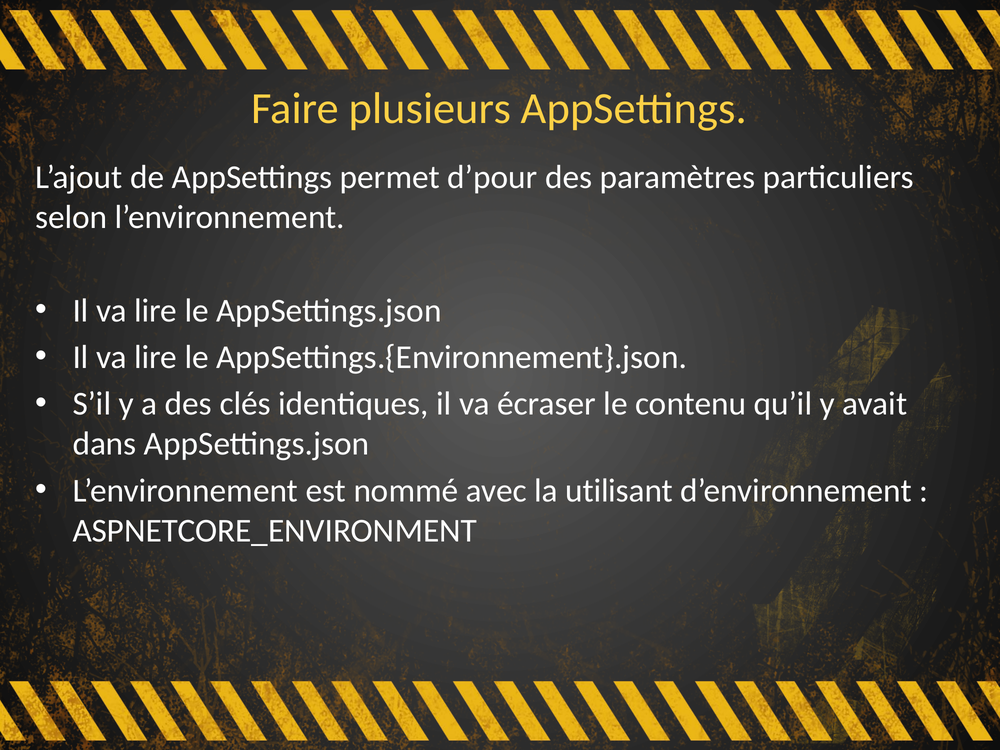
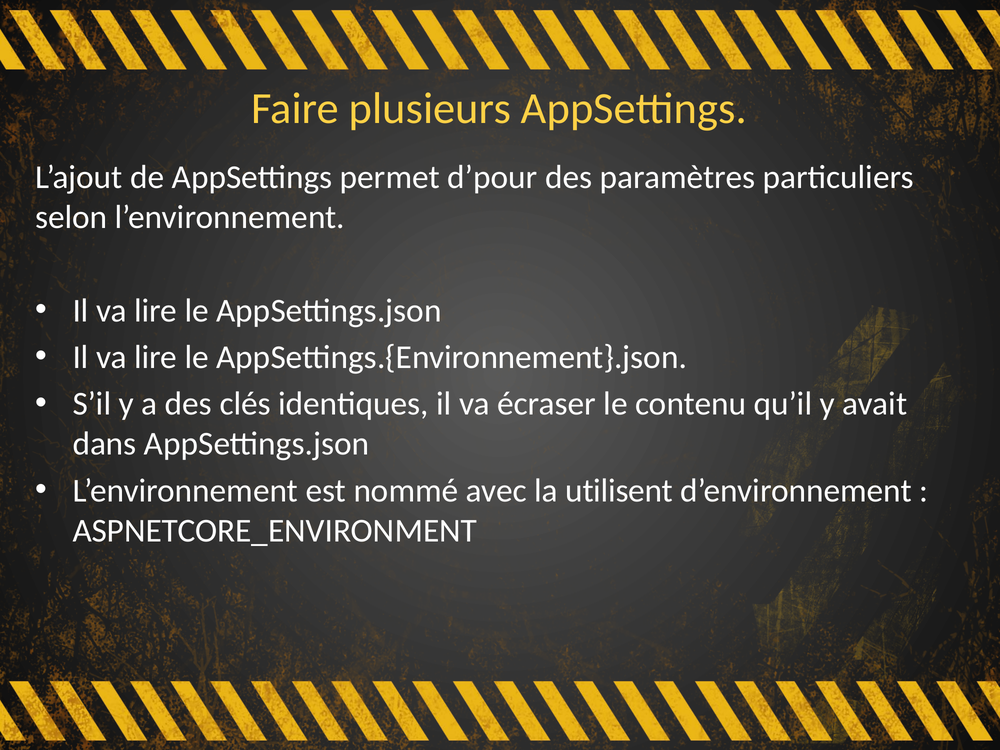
utilisant: utilisant -> utilisent (619, 491)
